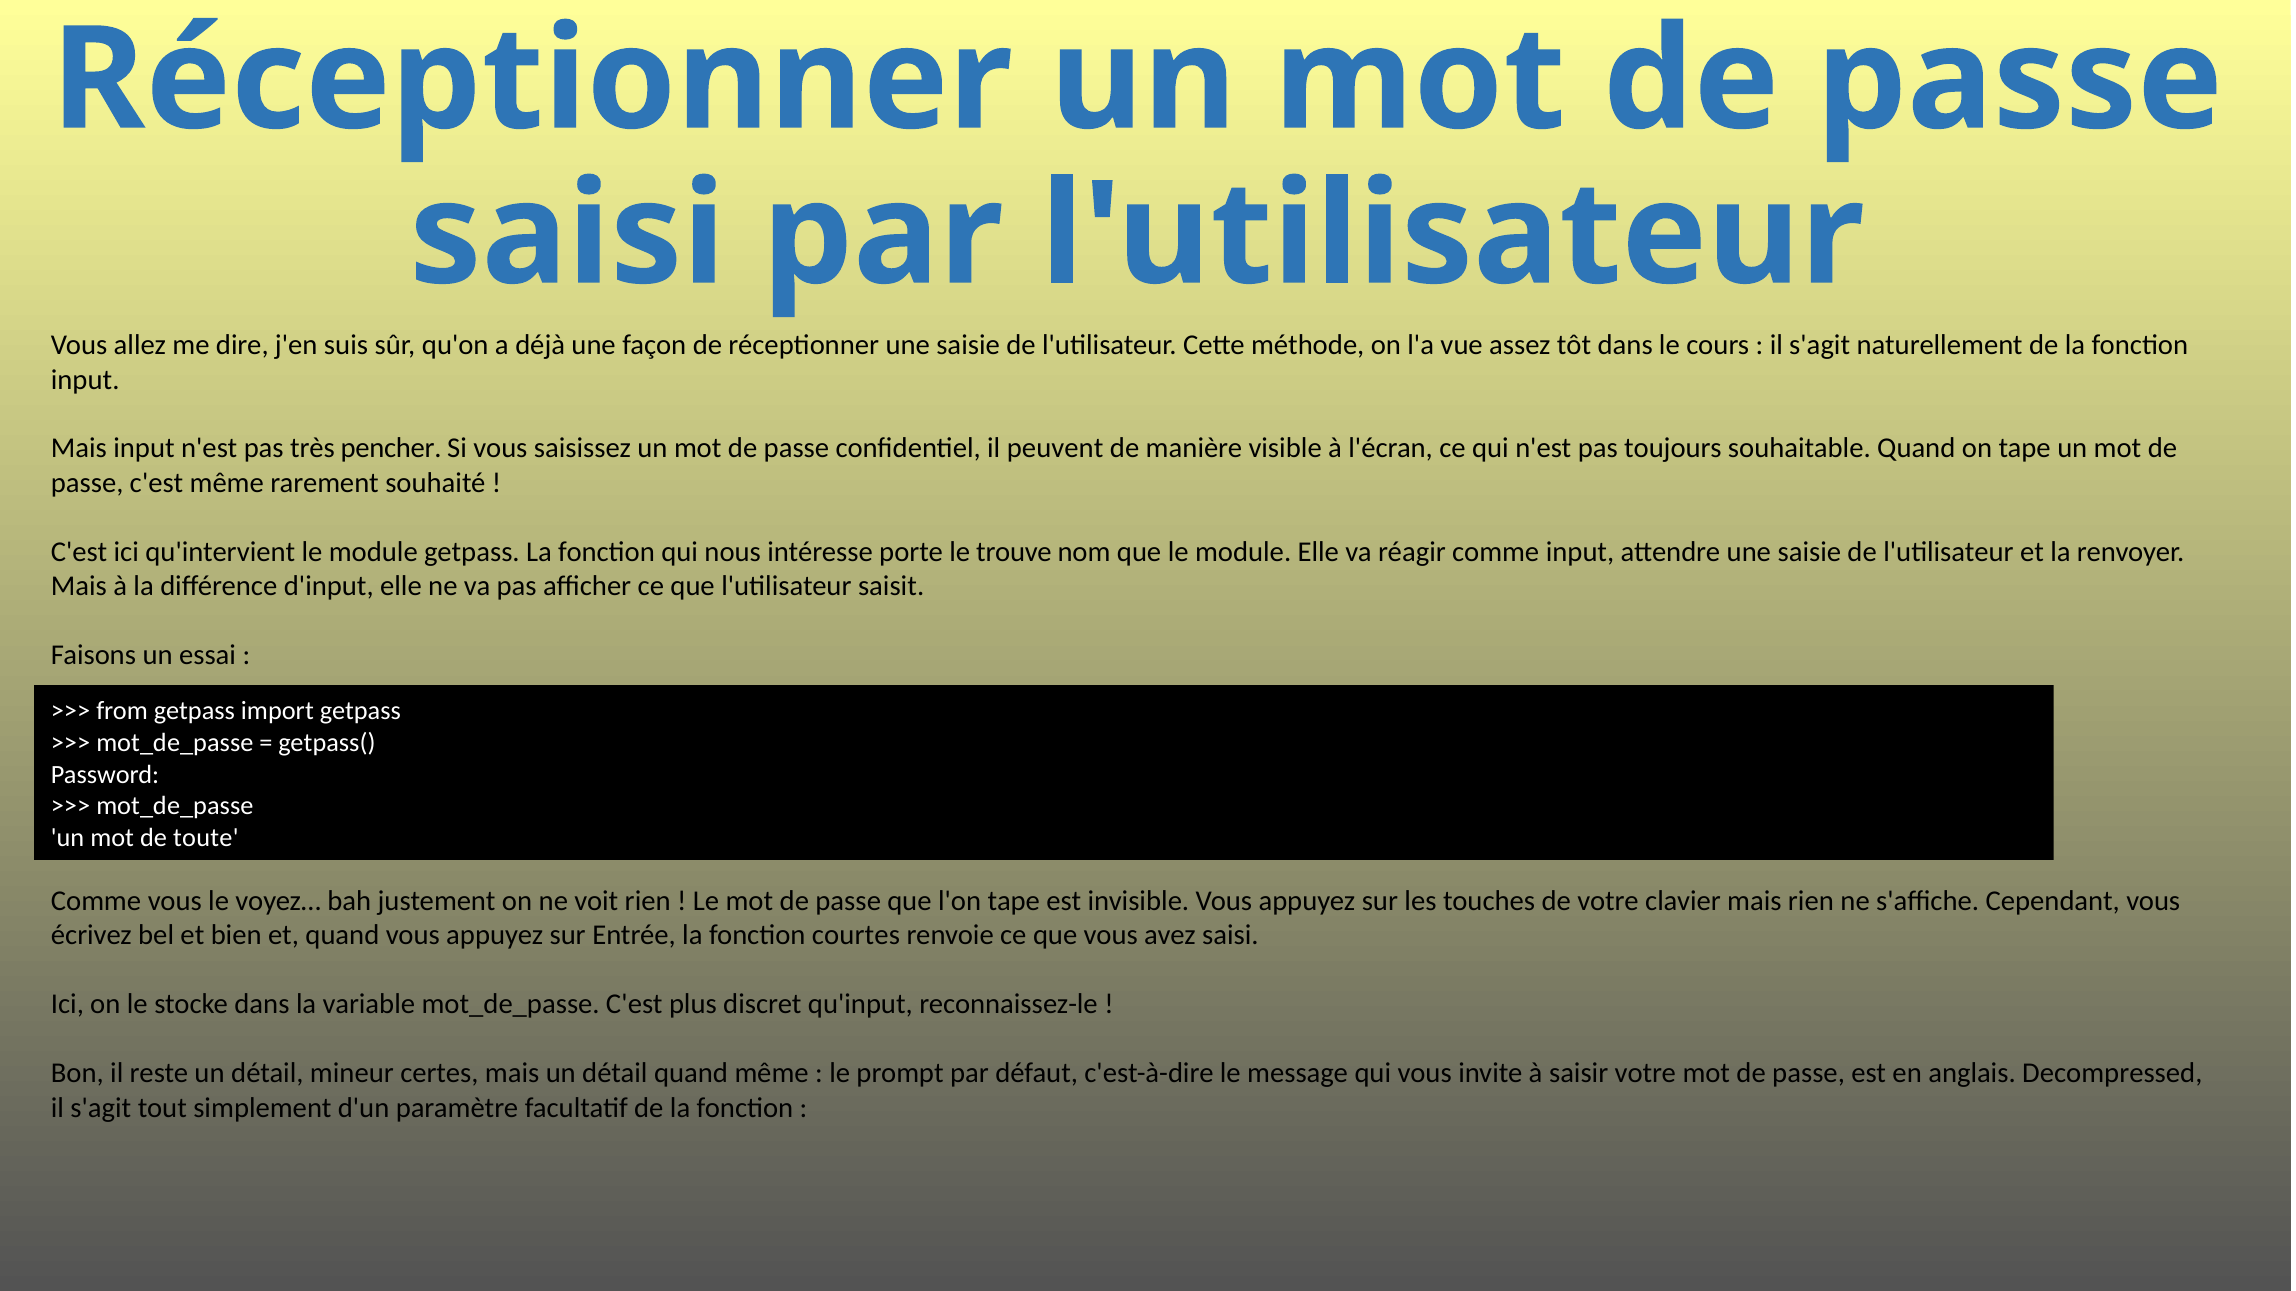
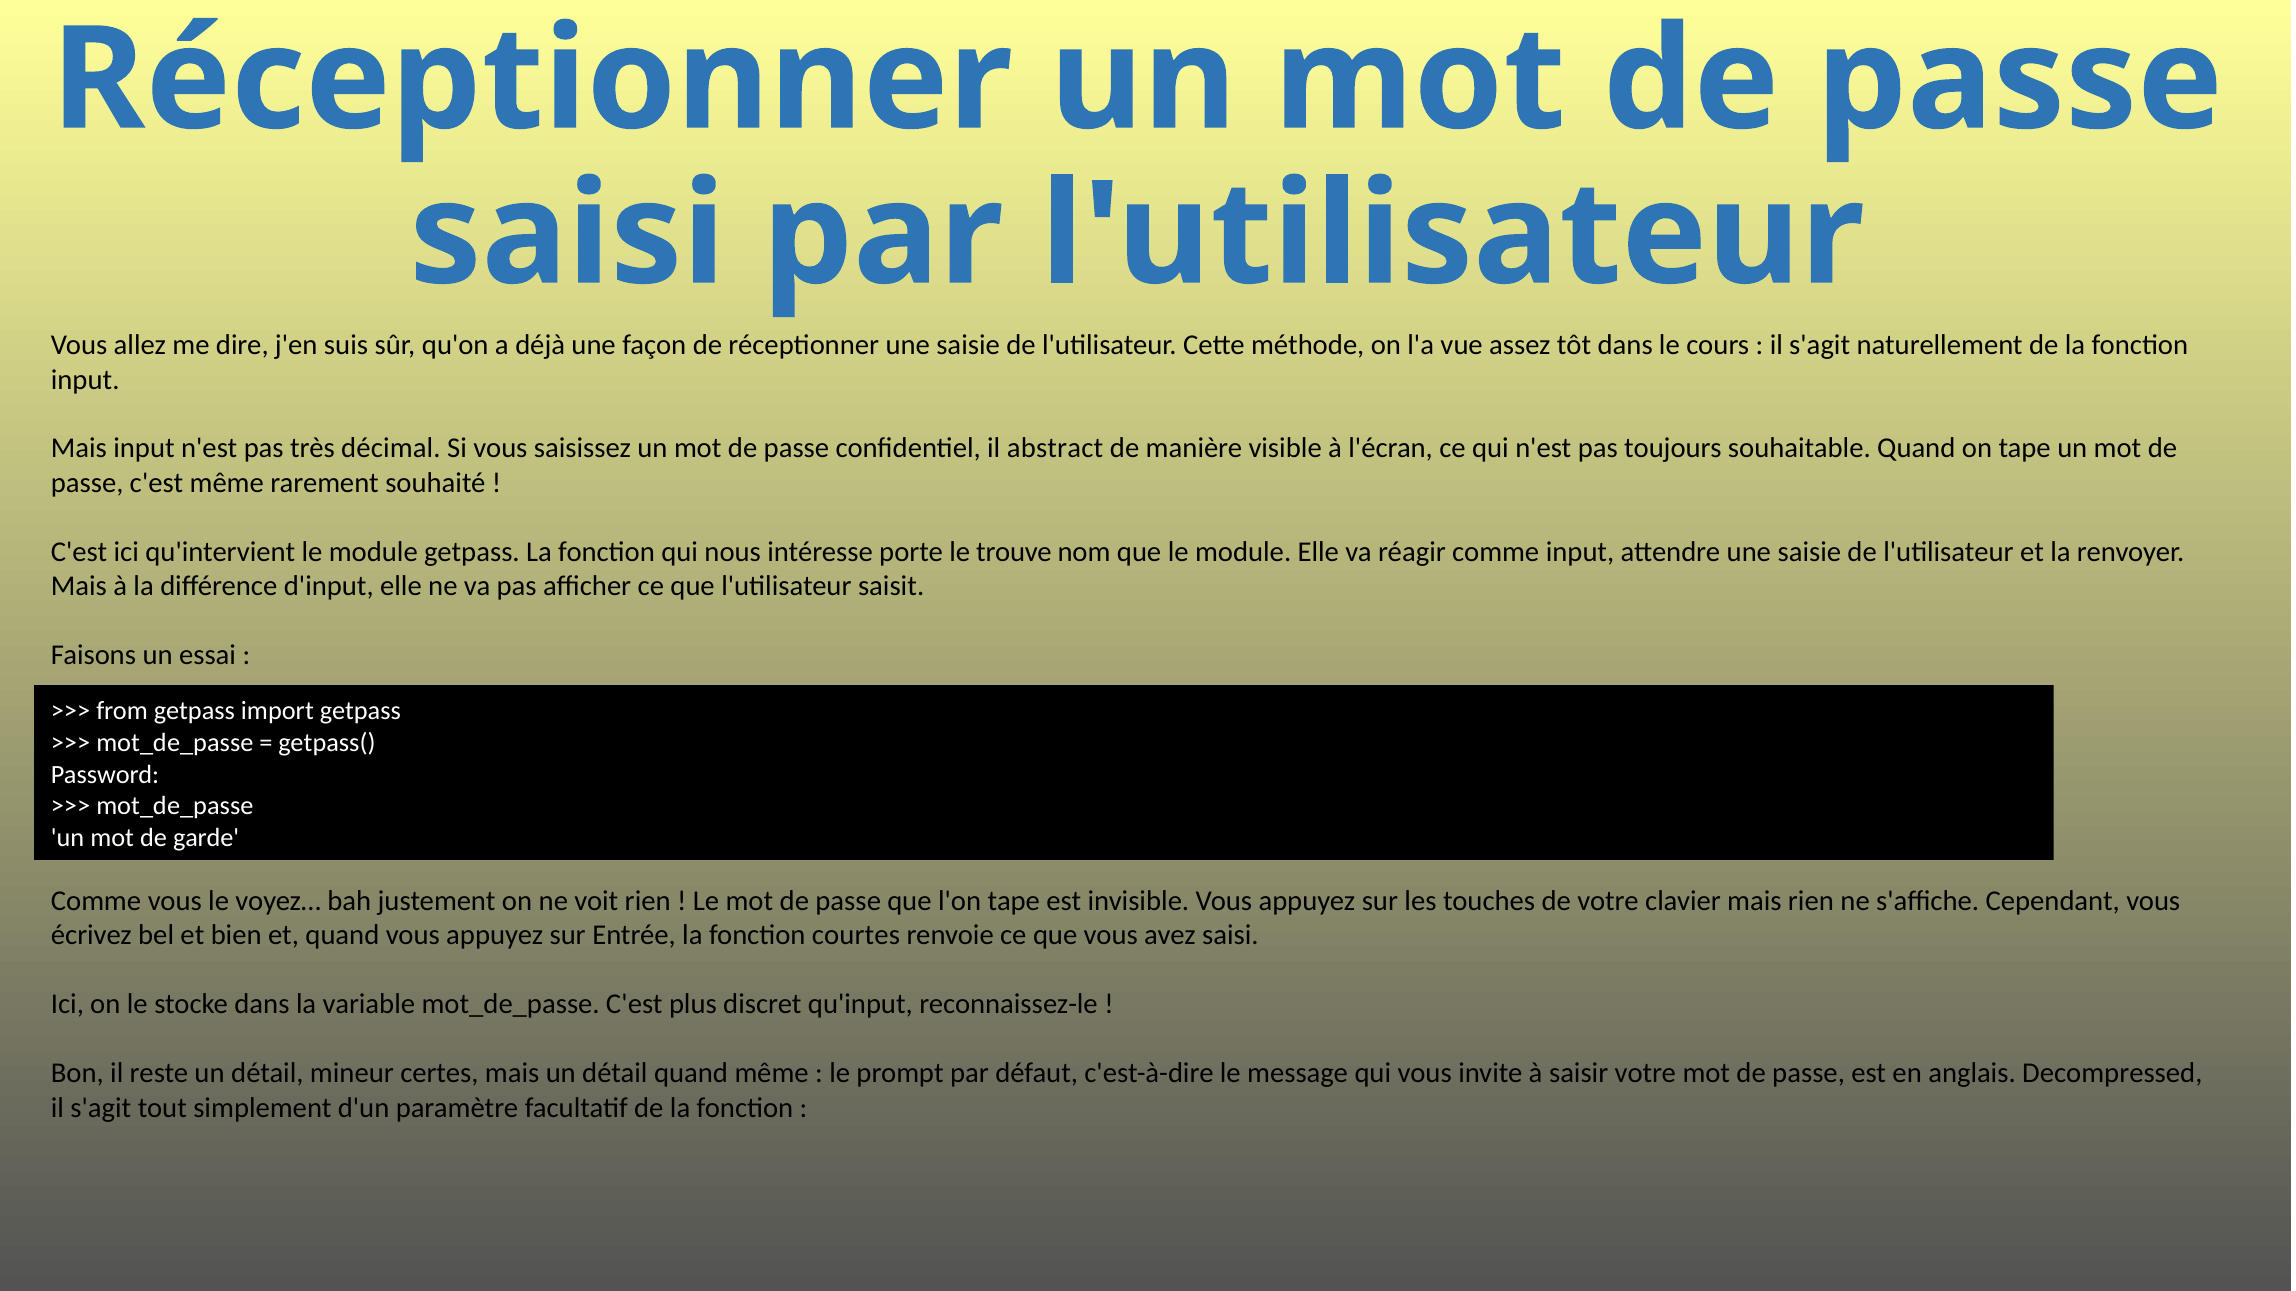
pencher: pencher -> décimal (391, 449)
peuvent: peuvent -> abstract (1055, 449)
toute: toute -> garde (206, 838)
